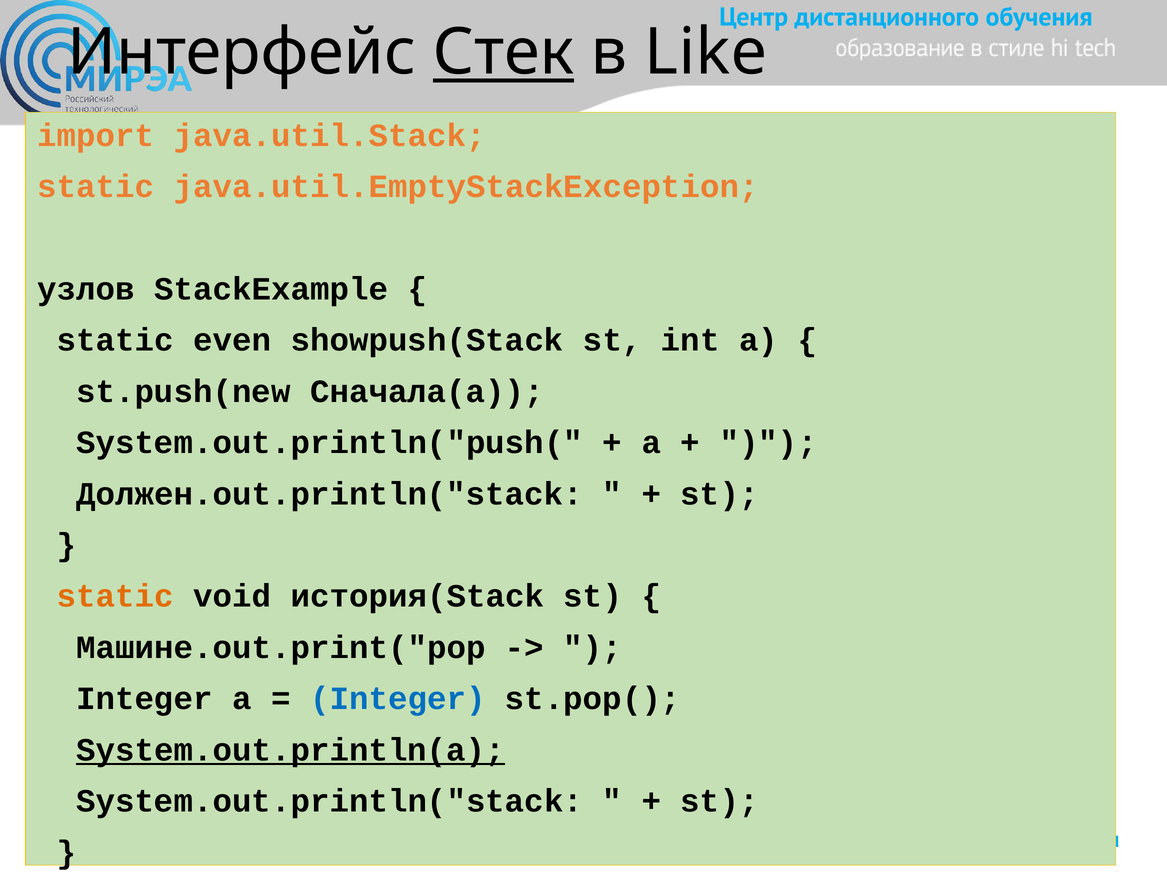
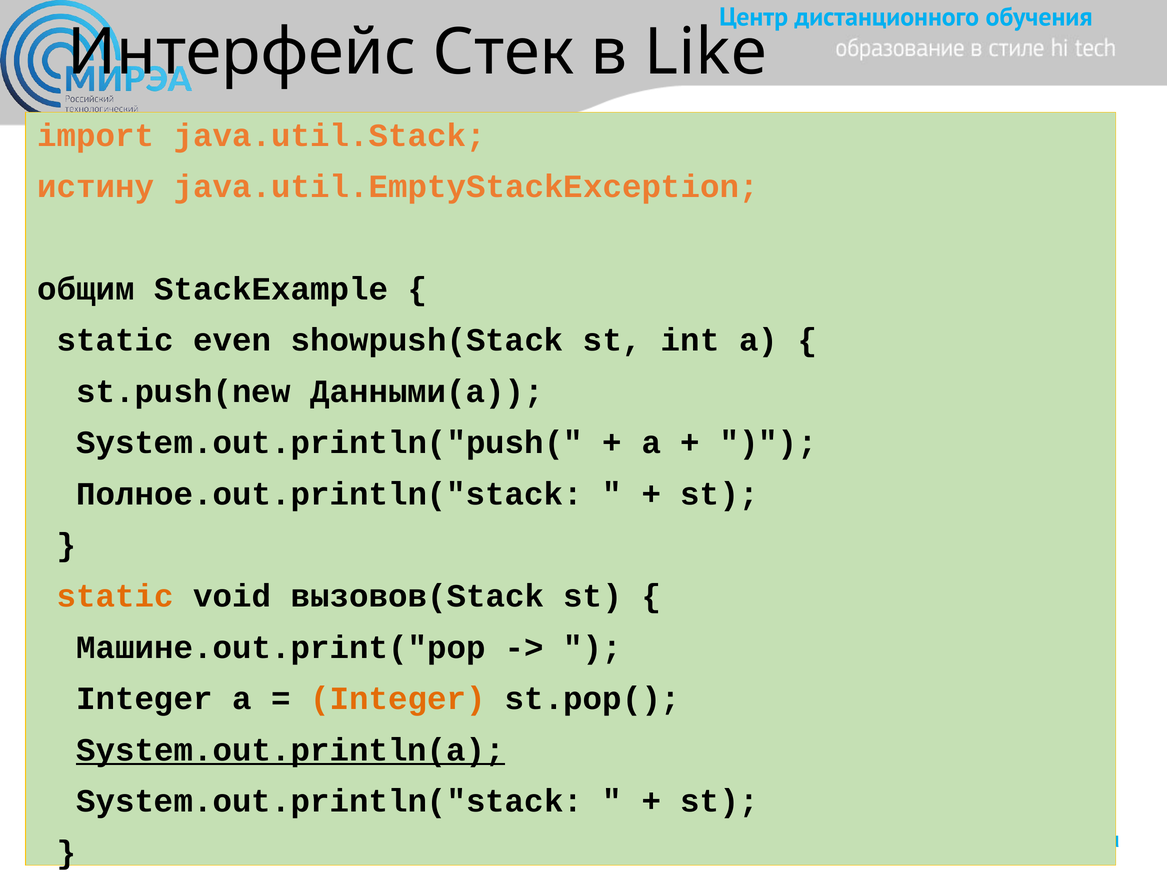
Стек underline: present -> none (504, 53)
static: static -> истину (96, 187)
узлов: узлов -> общим (86, 289)
Сначала(a: Сначала(a -> Данными(a (427, 392)
Должен.out.println("stack: Должен.out.println("stack -> Полное.out.println("stack (330, 494)
история(Stack: история(Stack -> вызовов(Stack (417, 596)
Integer colour: blue -> orange (398, 699)
